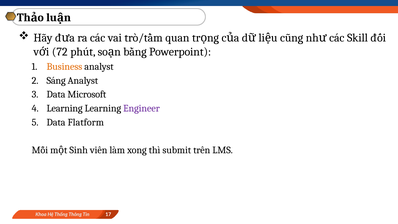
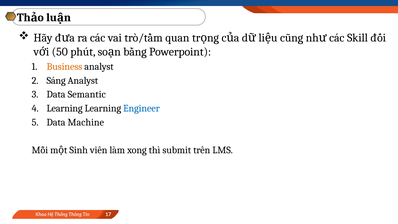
72: 72 -> 50 (60, 52)
Microsoft: Microsoft -> Semantic (87, 94)
Engineer colour: purple -> blue (141, 108)
Flatform: Flatform -> Machine (86, 122)
